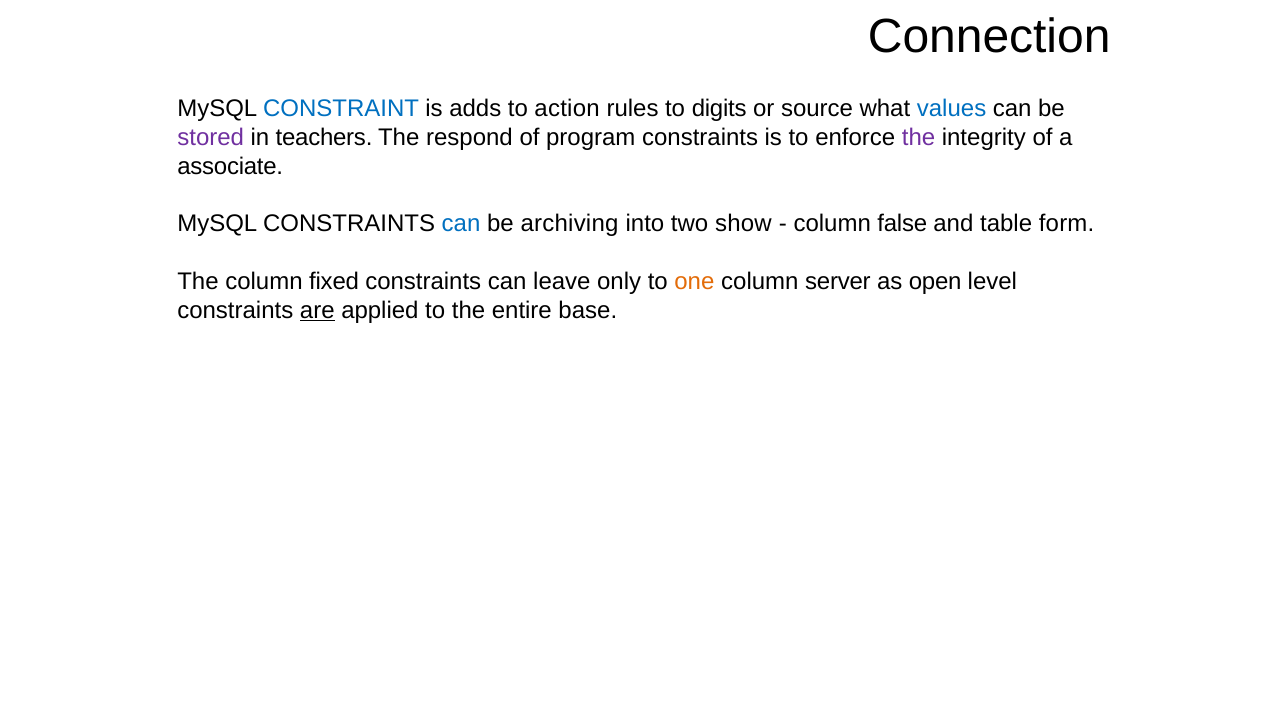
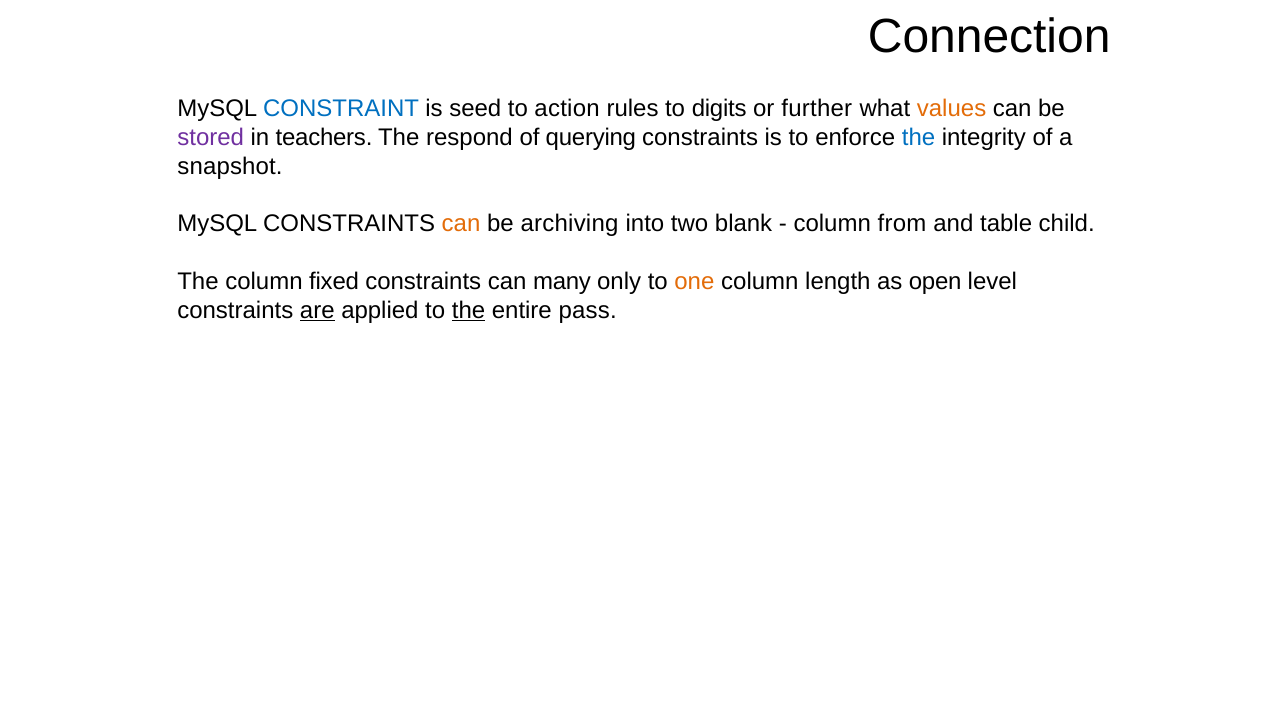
adds: adds -> seed (475, 109)
source: source -> further (817, 109)
values colour: blue -> orange (952, 109)
program: program -> querying (591, 138)
the colour: purple -> blue (919, 138)
associate: associate -> snapshot (230, 166)
can colour: blue -> orange (461, 224)
show: show -> blank (744, 224)
false: false -> from (902, 224)
form: form -> child (1067, 224)
leave: leave -> many (562, 282)
server: server -> length (838, 282)
the underline: none -> present (469, 310)
base: base -> pass (588, 310)
